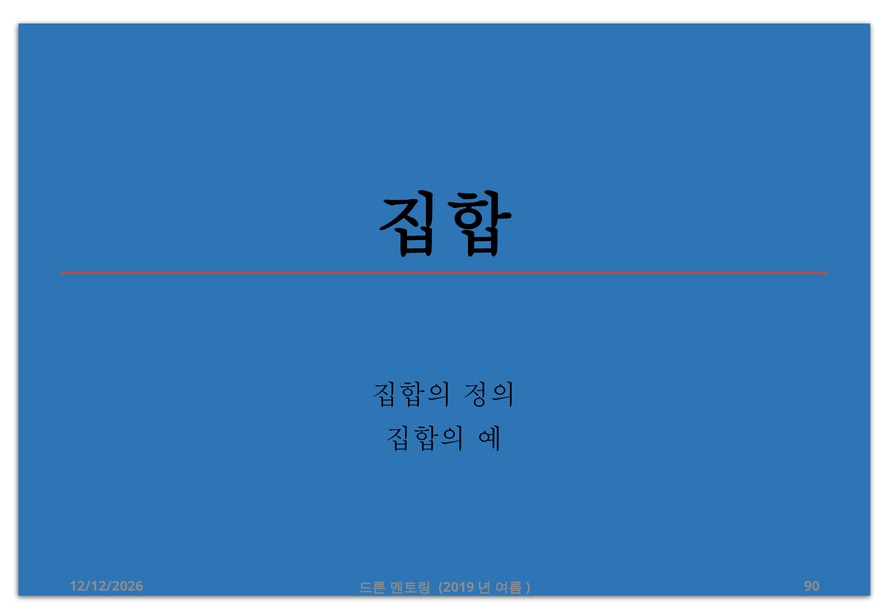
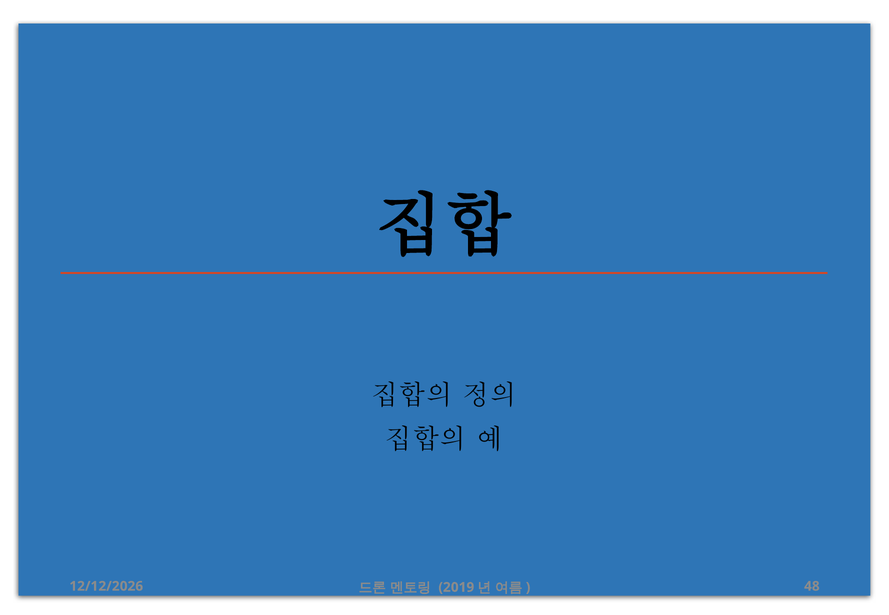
90: 90 -> 48 (812, 587)
